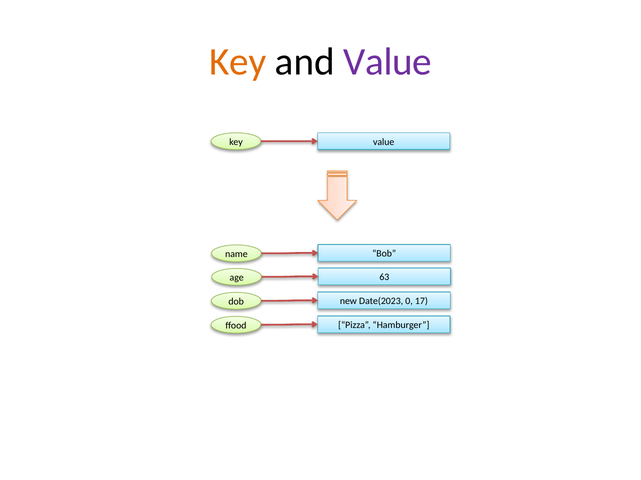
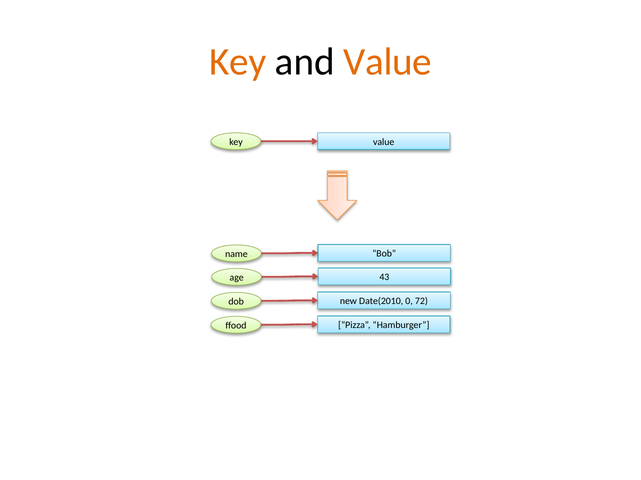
Value colour: purple -> orange (388, 62)
63: 63 -> 43 (384, 278)
Date(2023: Date(2023 -> Date(2010 (381, 302)
17: 17 -> 72 (421, 302)
